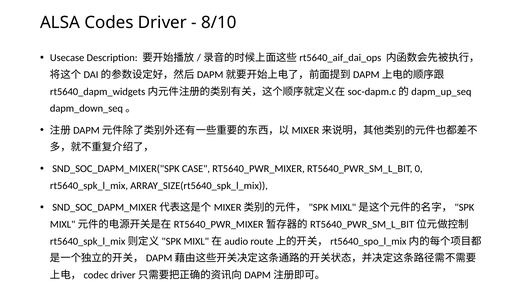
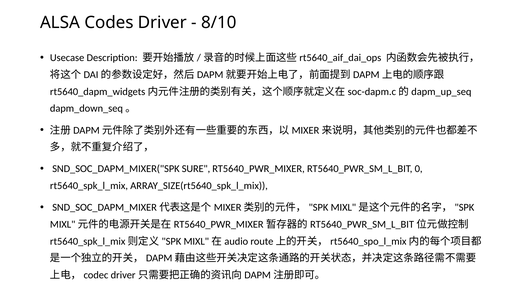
CASE: CASE -> SURE (196, 169)
